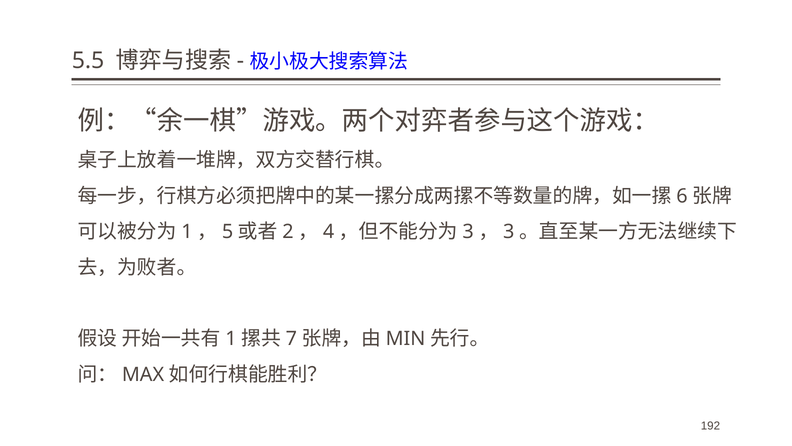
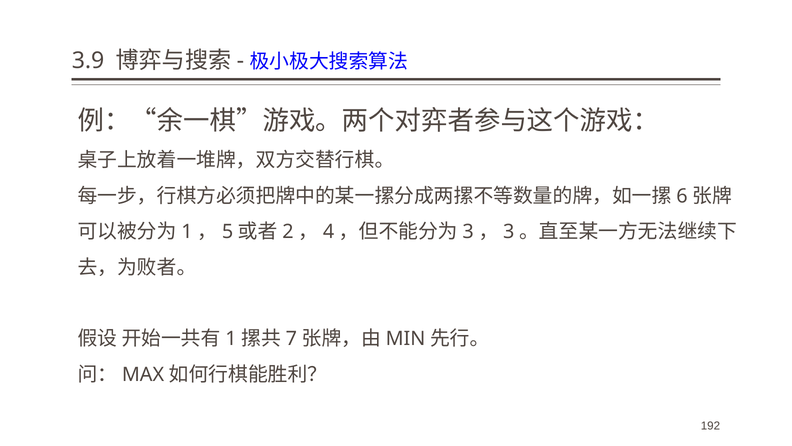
5.5: 5.5 -> 3.9 (88, 61)
